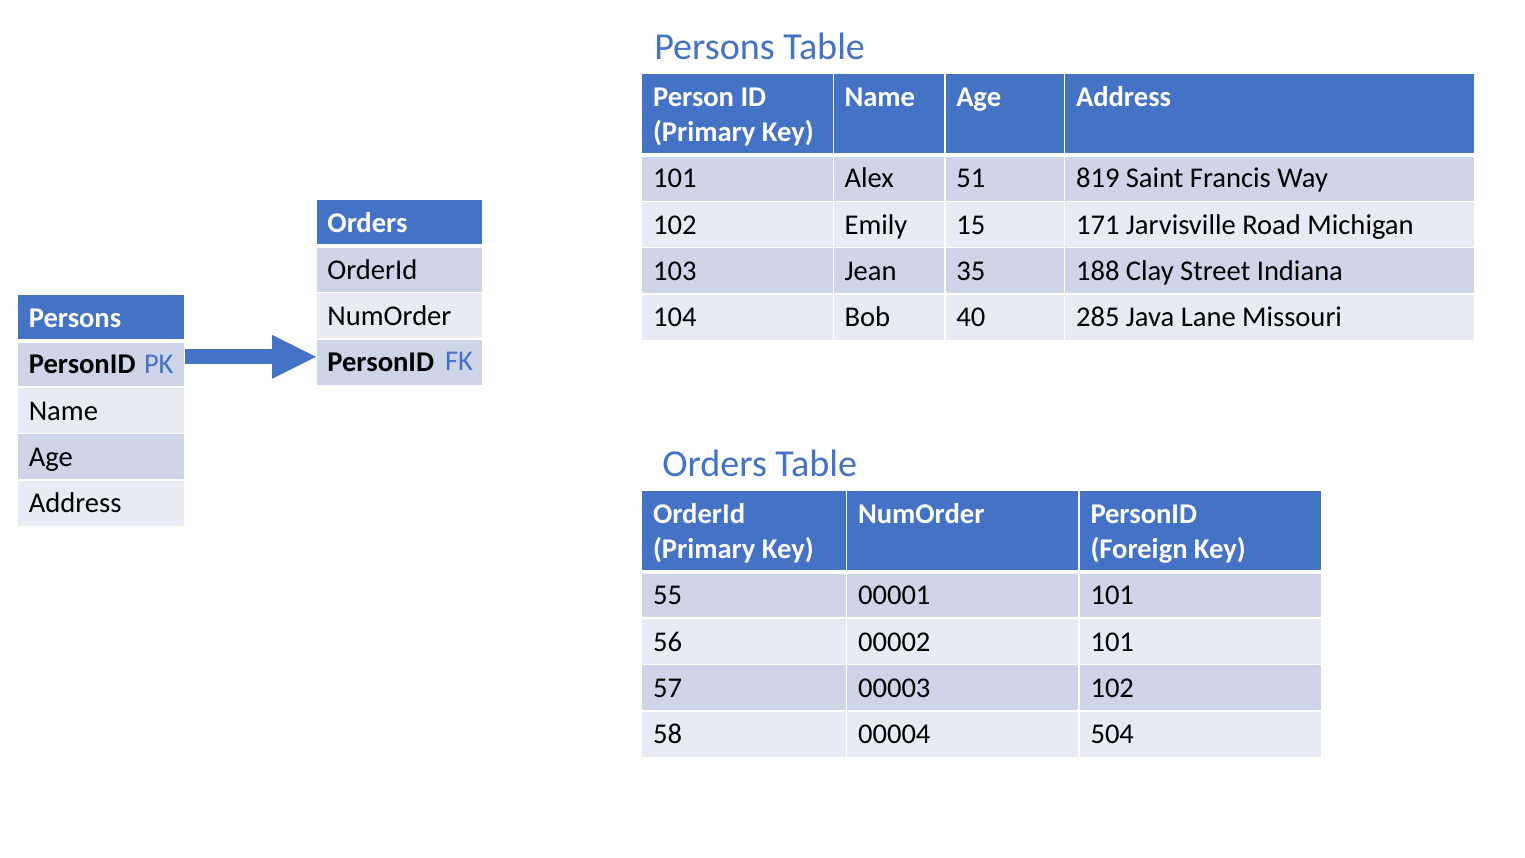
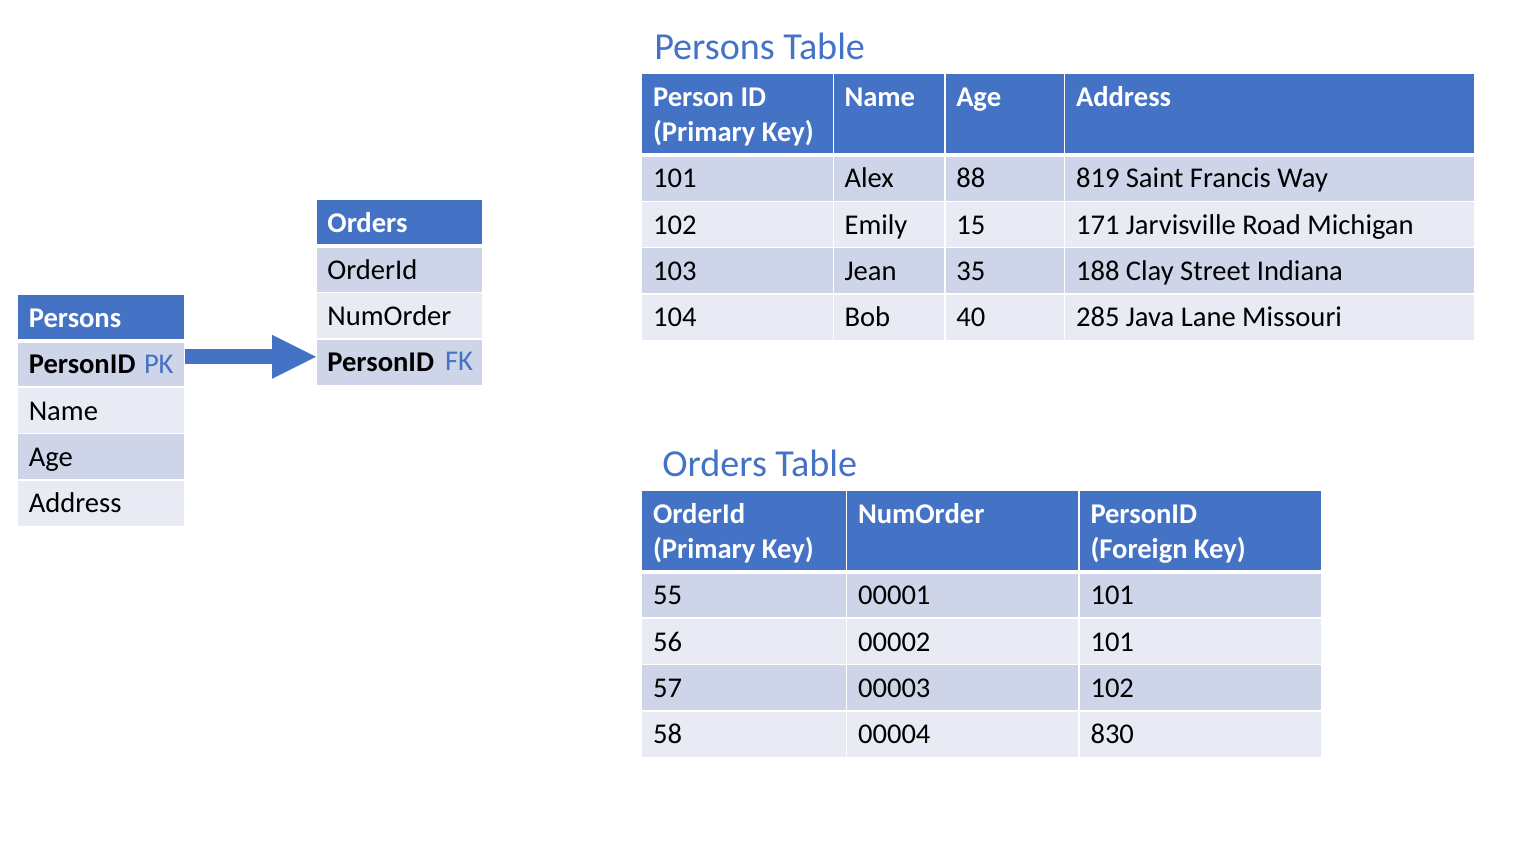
51: 51 -> 88 (971, 178)
504: 504 -> 830 (1112, 734)
